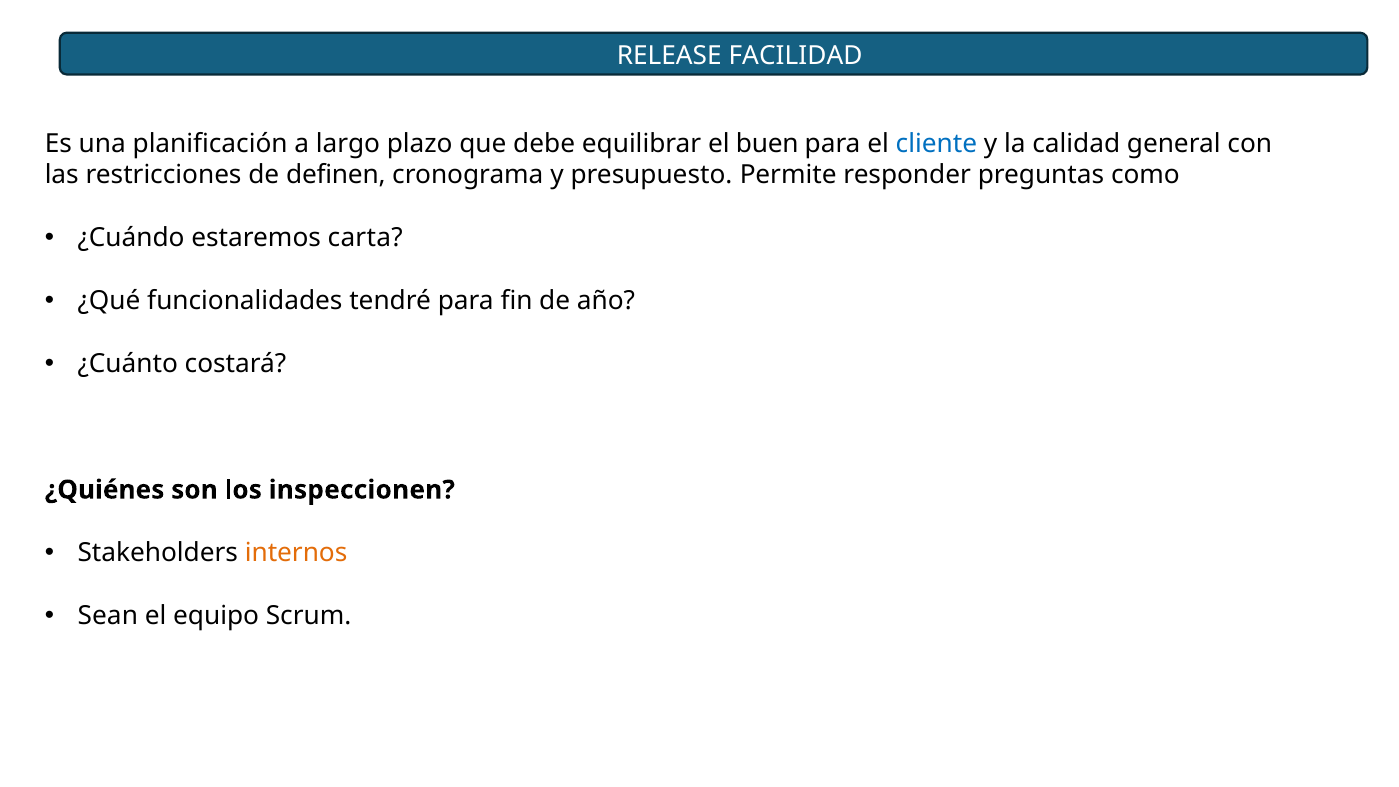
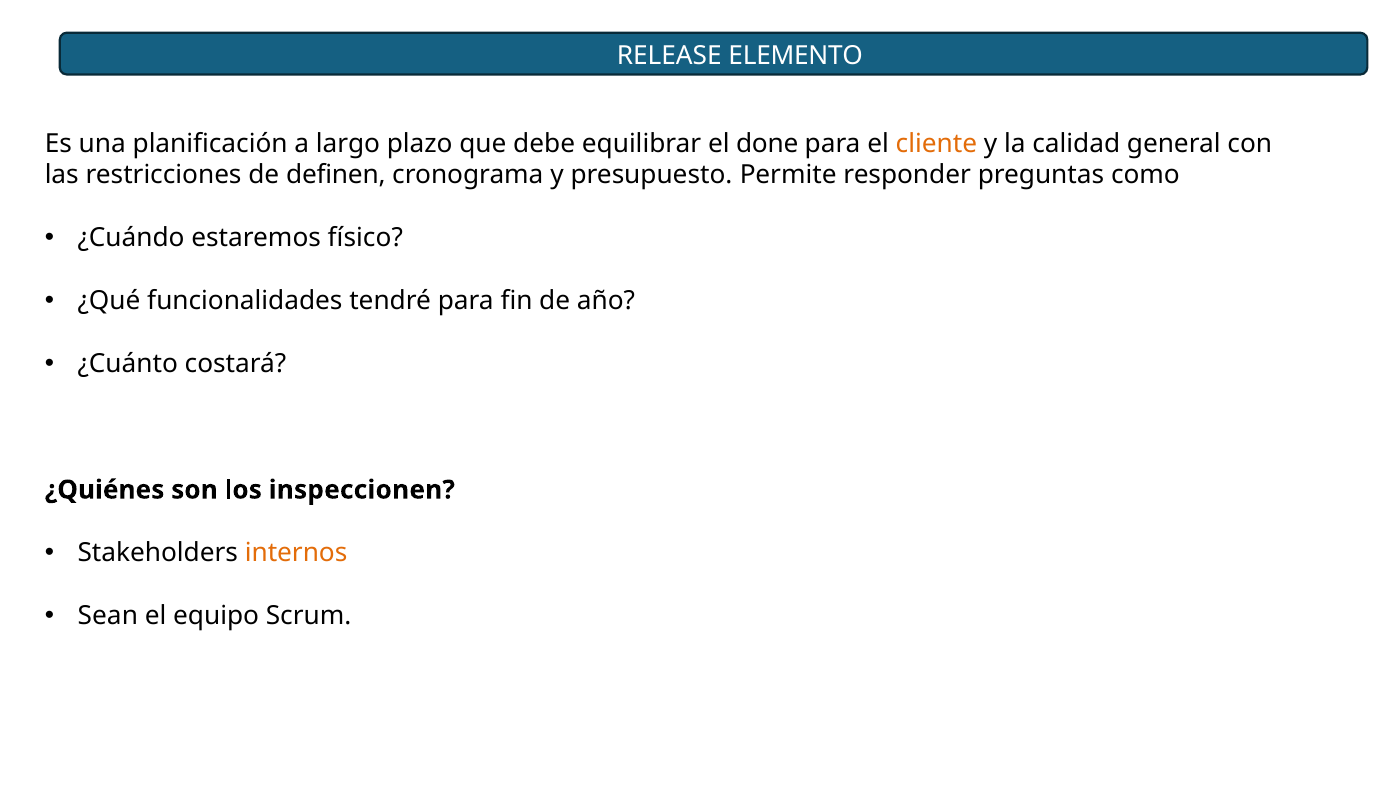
FACILIDAD: FACILIDAD -> ELEMENTO (796, 55)
buen: buen -> done (767, 144)
cliente colour: blue -> orange (936, 144)
carta: carta -> físico (365, 238)
